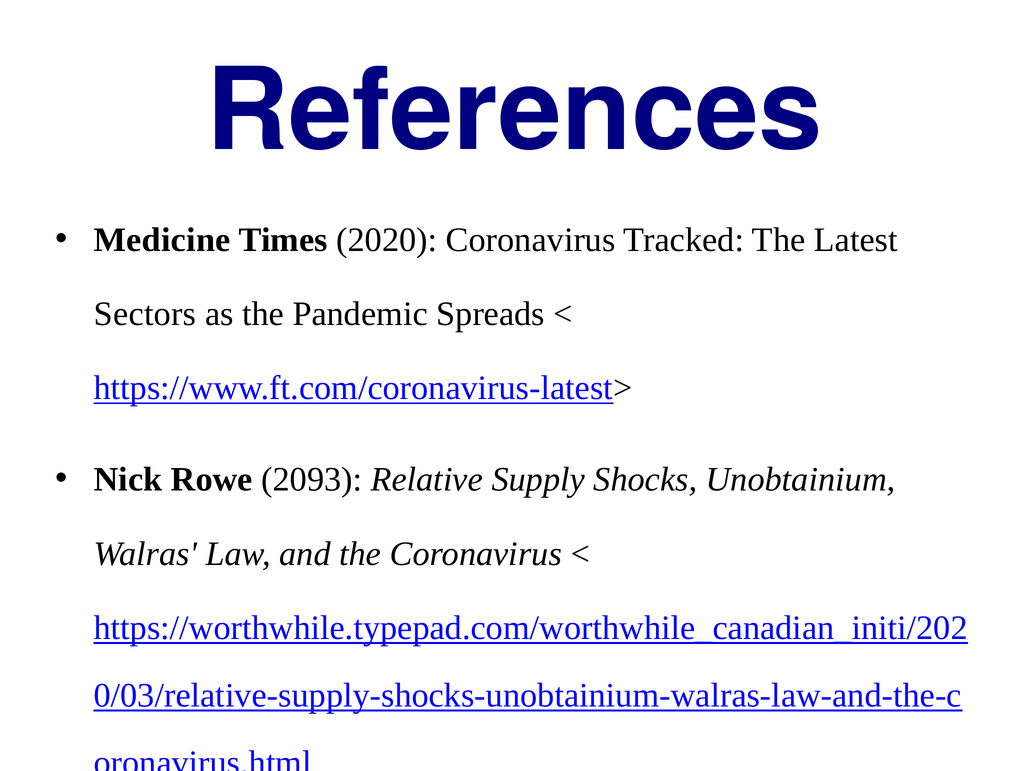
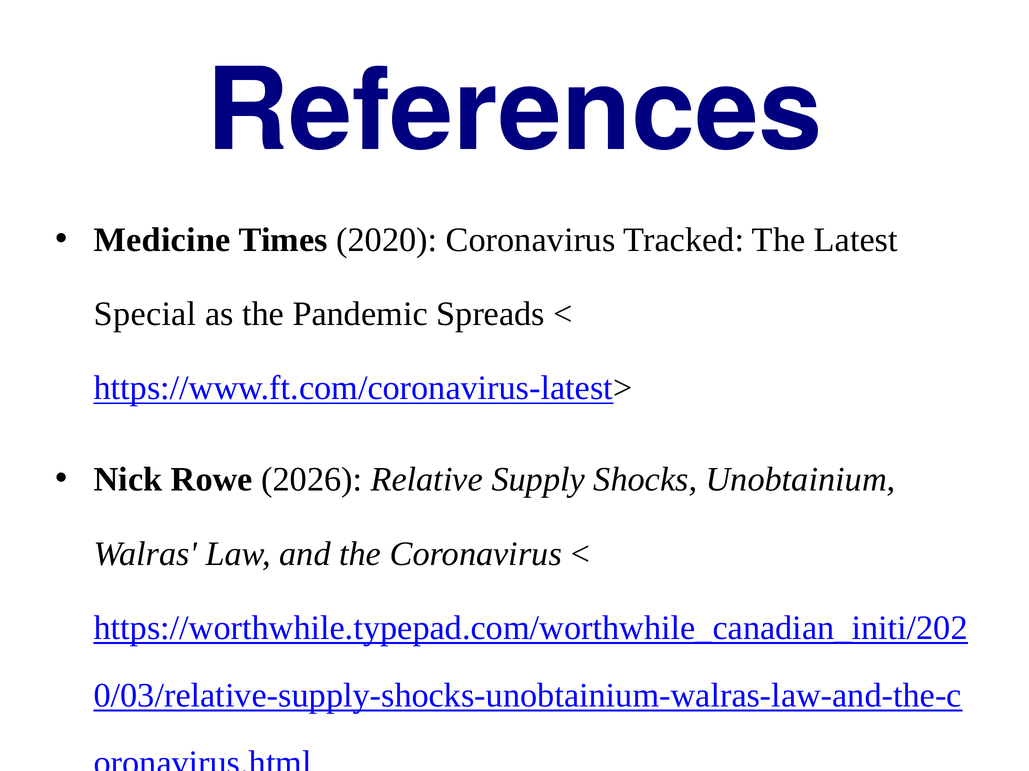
Sectors: Sectors -> Special (145, 314)
2093: 2093 -> 2026 (312, 480)
